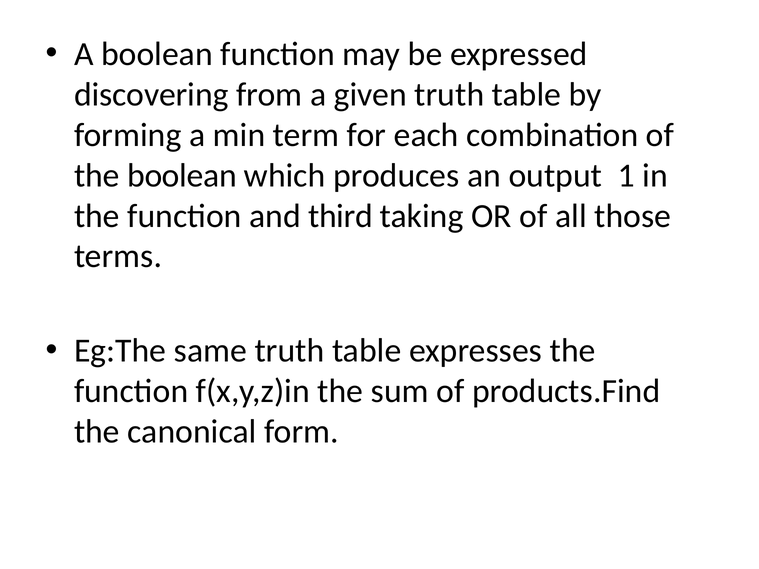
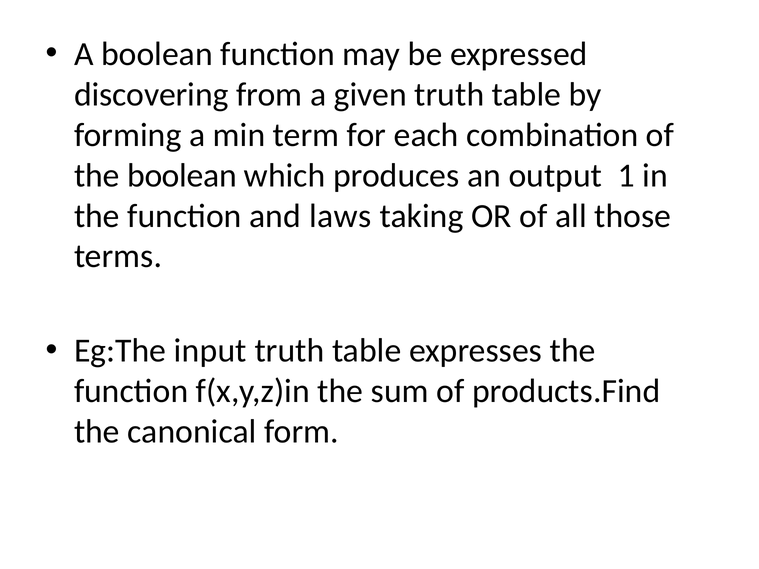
third: third -> laws (340, 216)
same: same -> input (210, 351)
